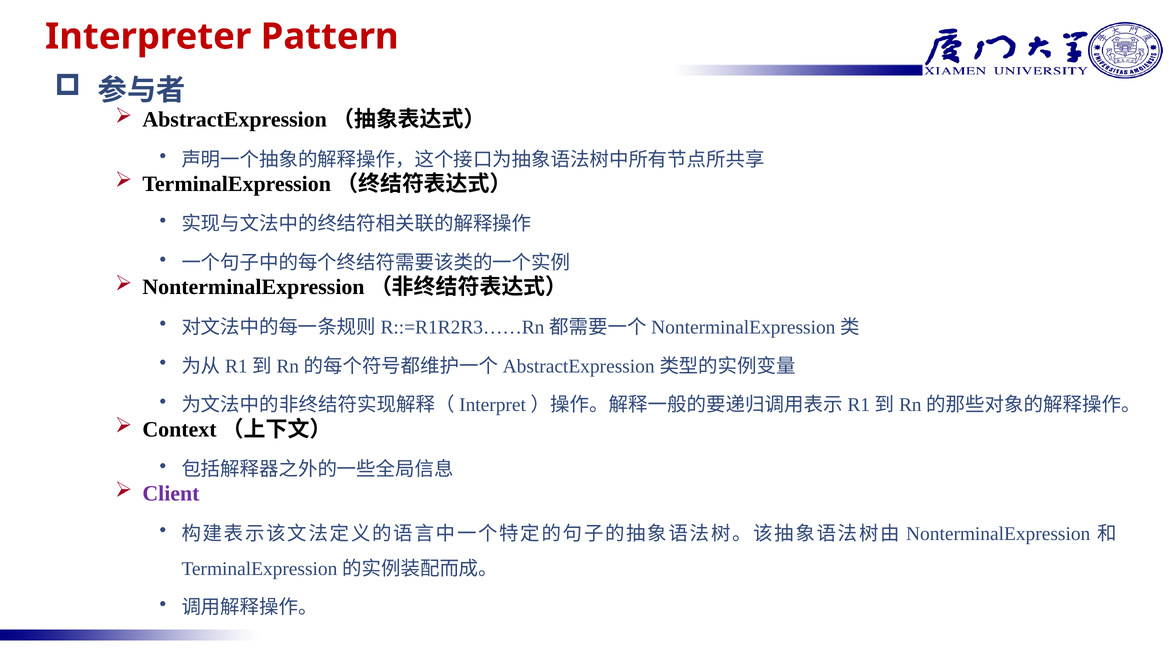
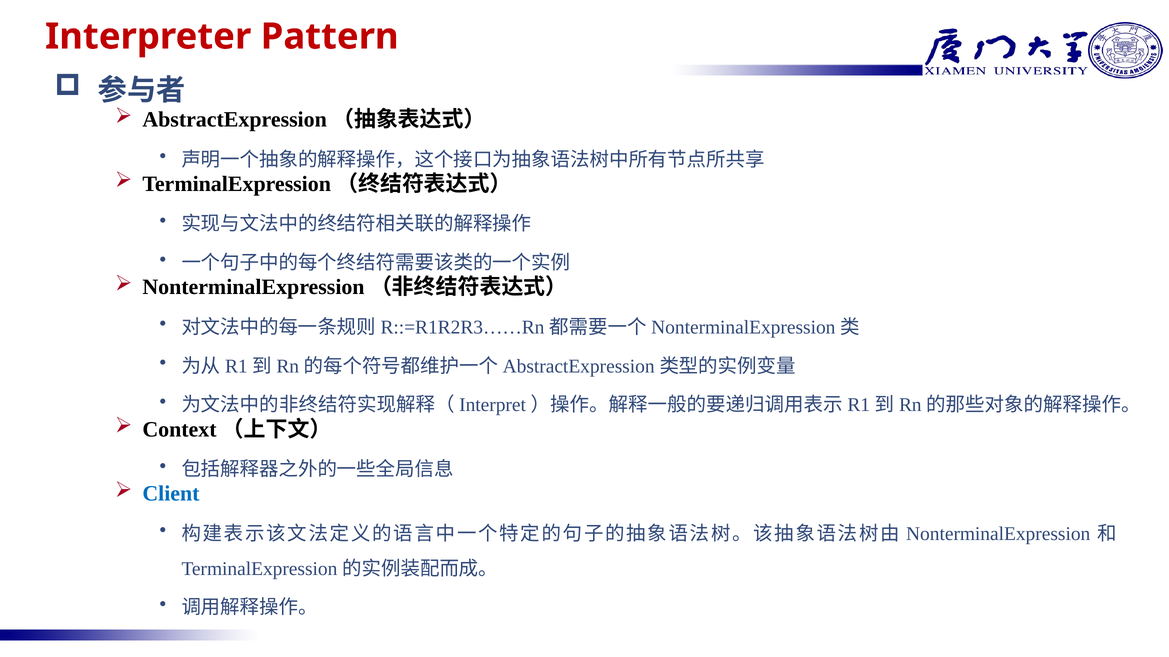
Client colour: purple -> blue (171, 494)
